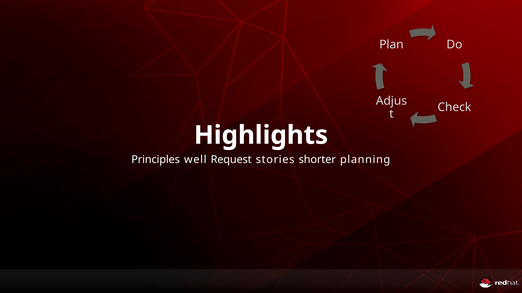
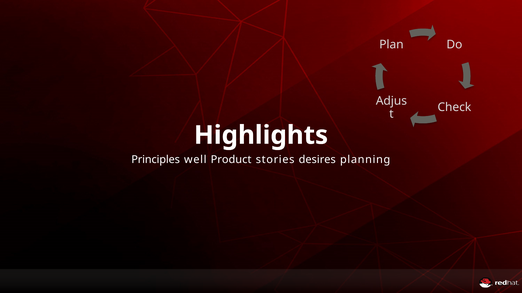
Request: Request -> Product (231, 160)
shorter: shorter -> desires (317, 160)
